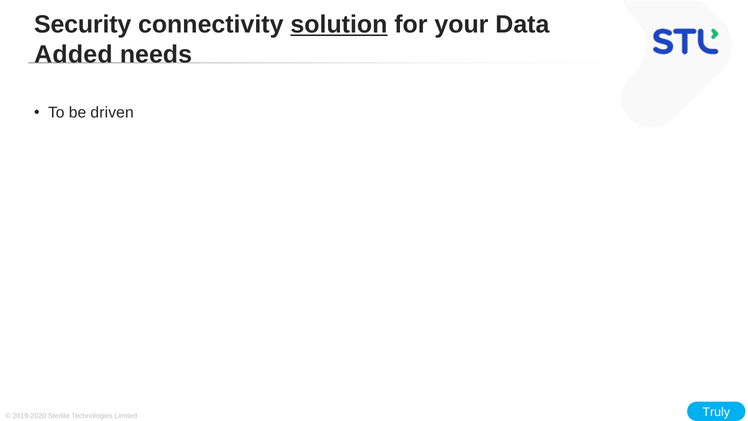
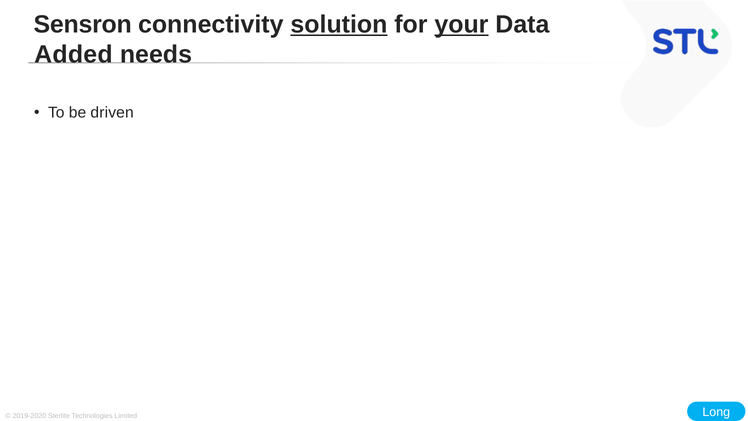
Security: Security -> Sensron (83, 24)
your underline: none -> present (461, 24)
Truly: Truly -> Long (716, 412)
